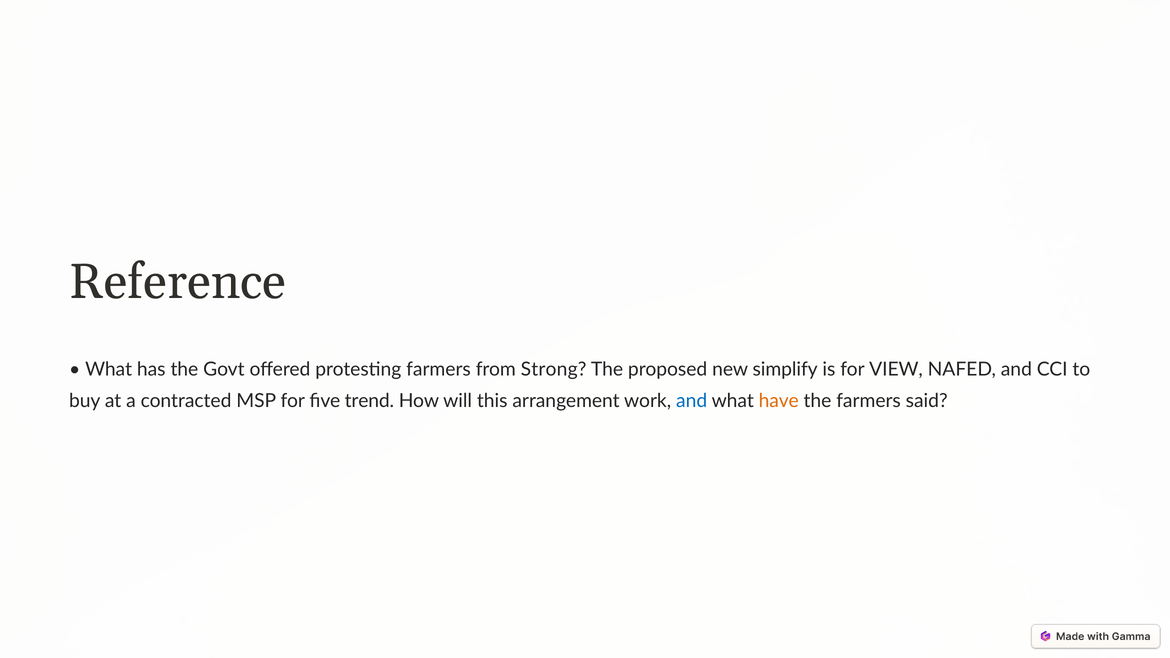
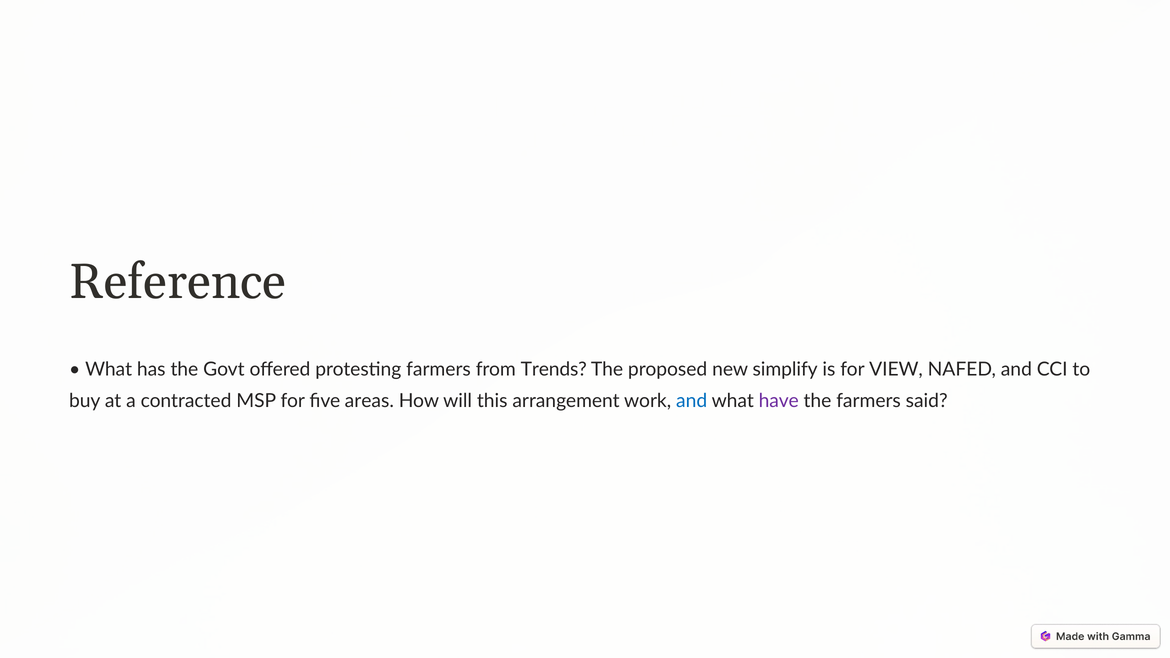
Strong: Strong -> Trends (554, 369)
trend: trend -> areas (369, 401)
have colour: orange -> purple (779, 401)
